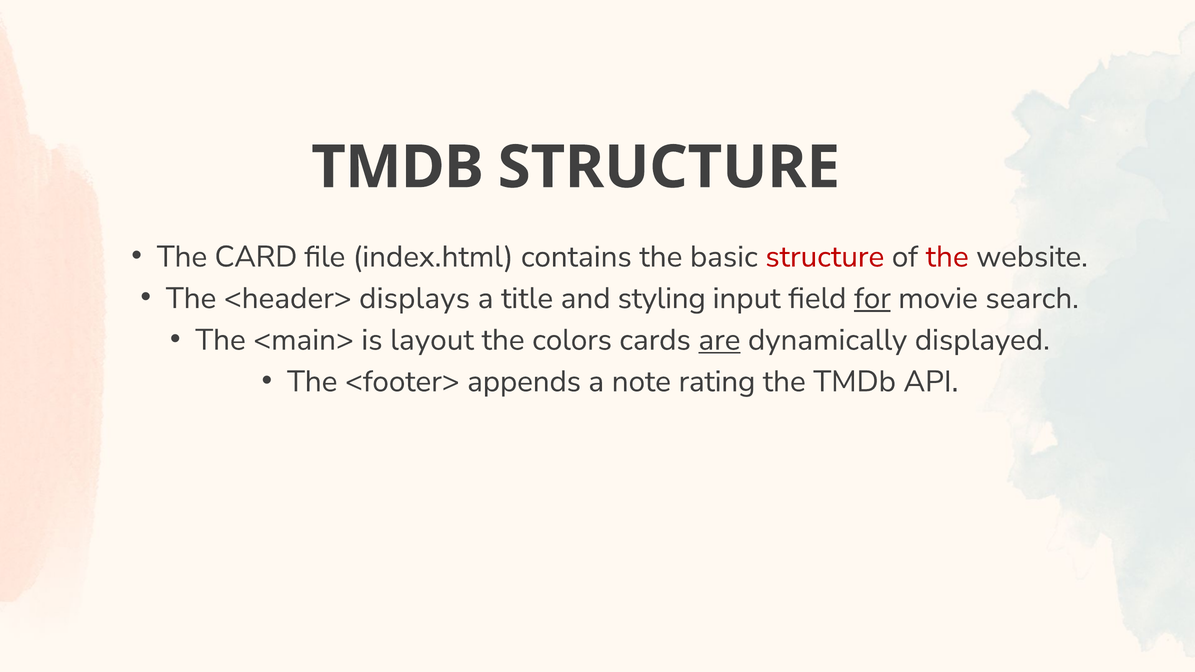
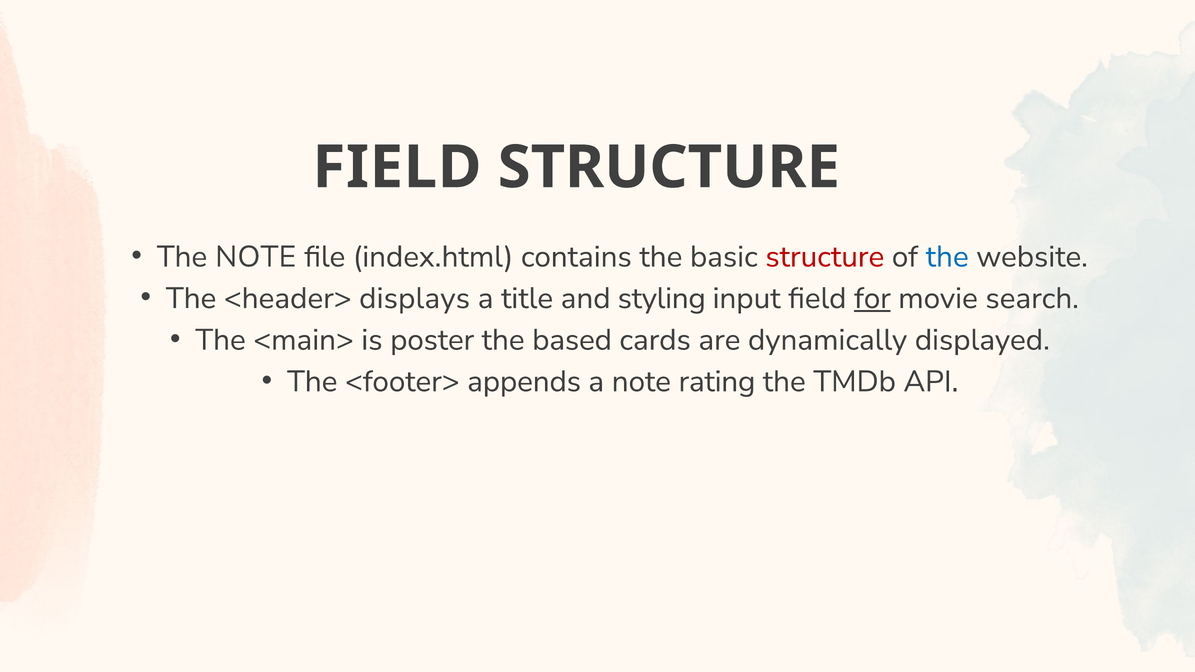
TMDB: TMDB -> FIELD (397, 168)
The CARD: CARD -> NOTE (256, 257)
the colour: red -> blue (947, 257)
layout: layout -> poster (432, 340)
colors: colors -> based (572, 340)
are underline: present -> none (719, 340)
